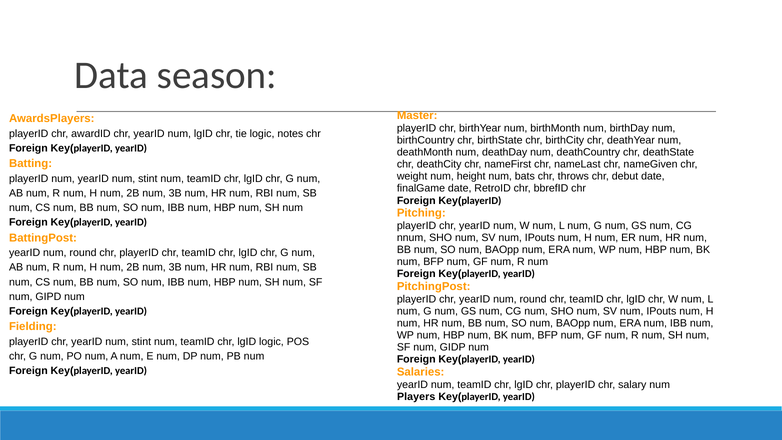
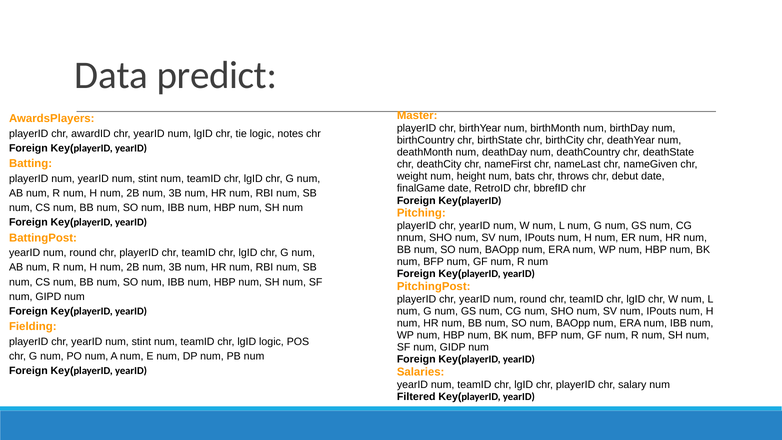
season: season -> predict (217, 75)
Players: Players -> Filtered (416, 396)
